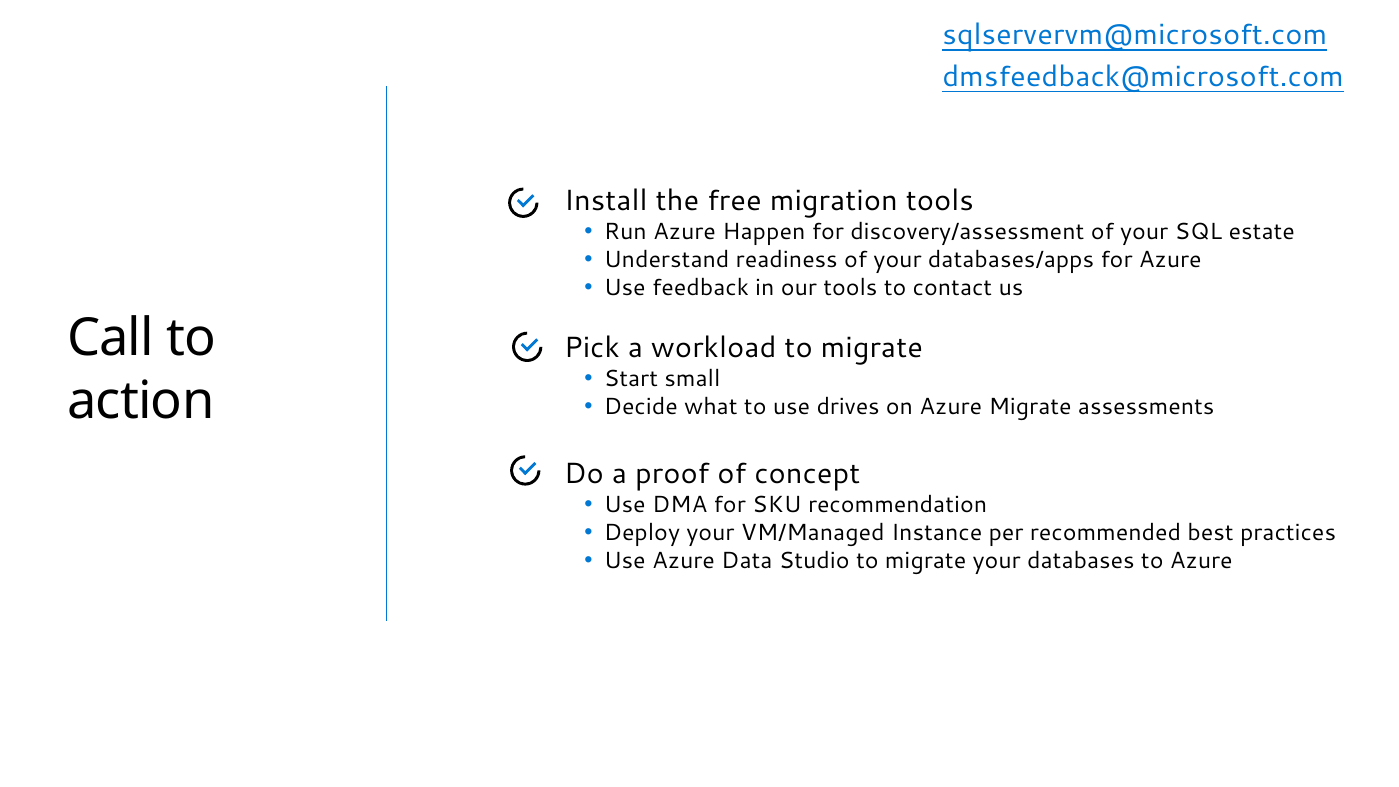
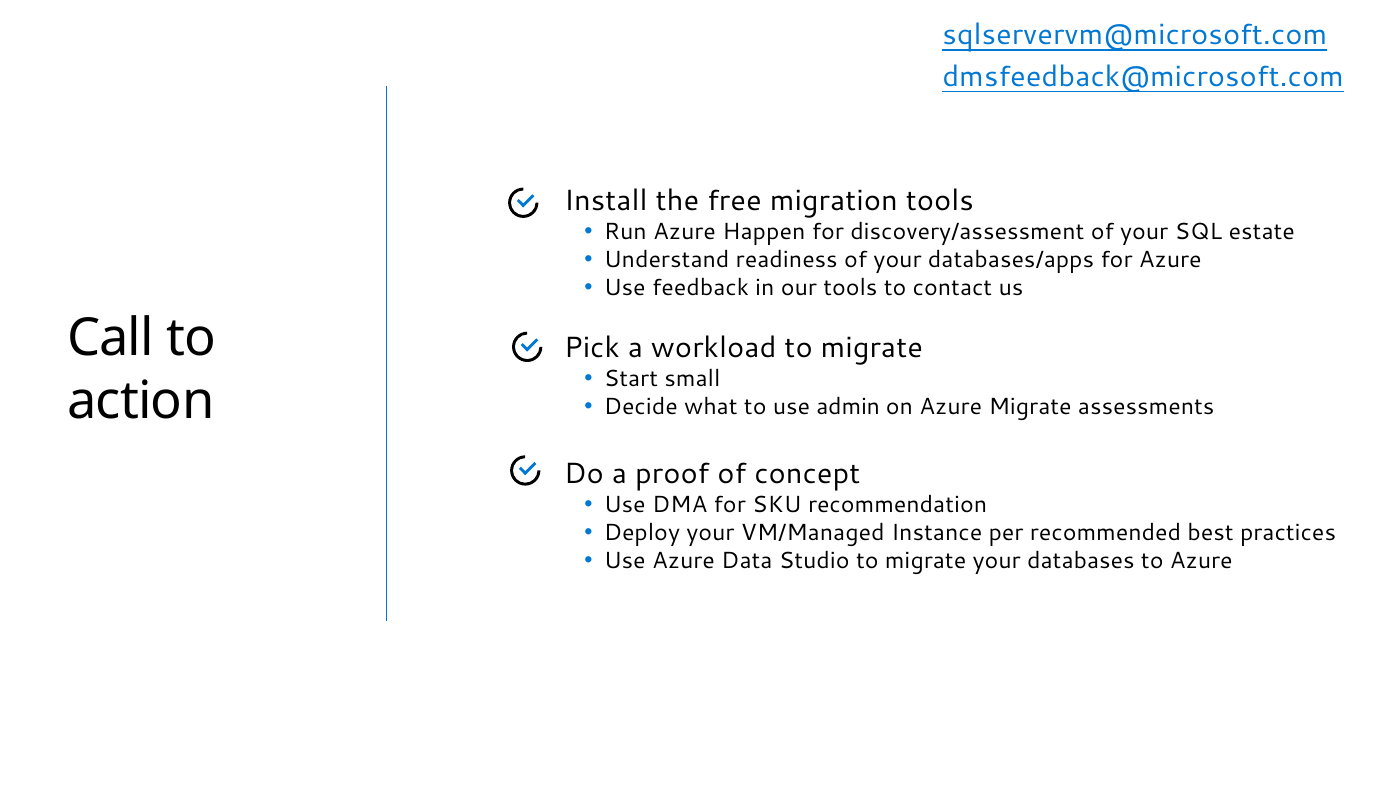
drives: drives -> admin (848, 407)
